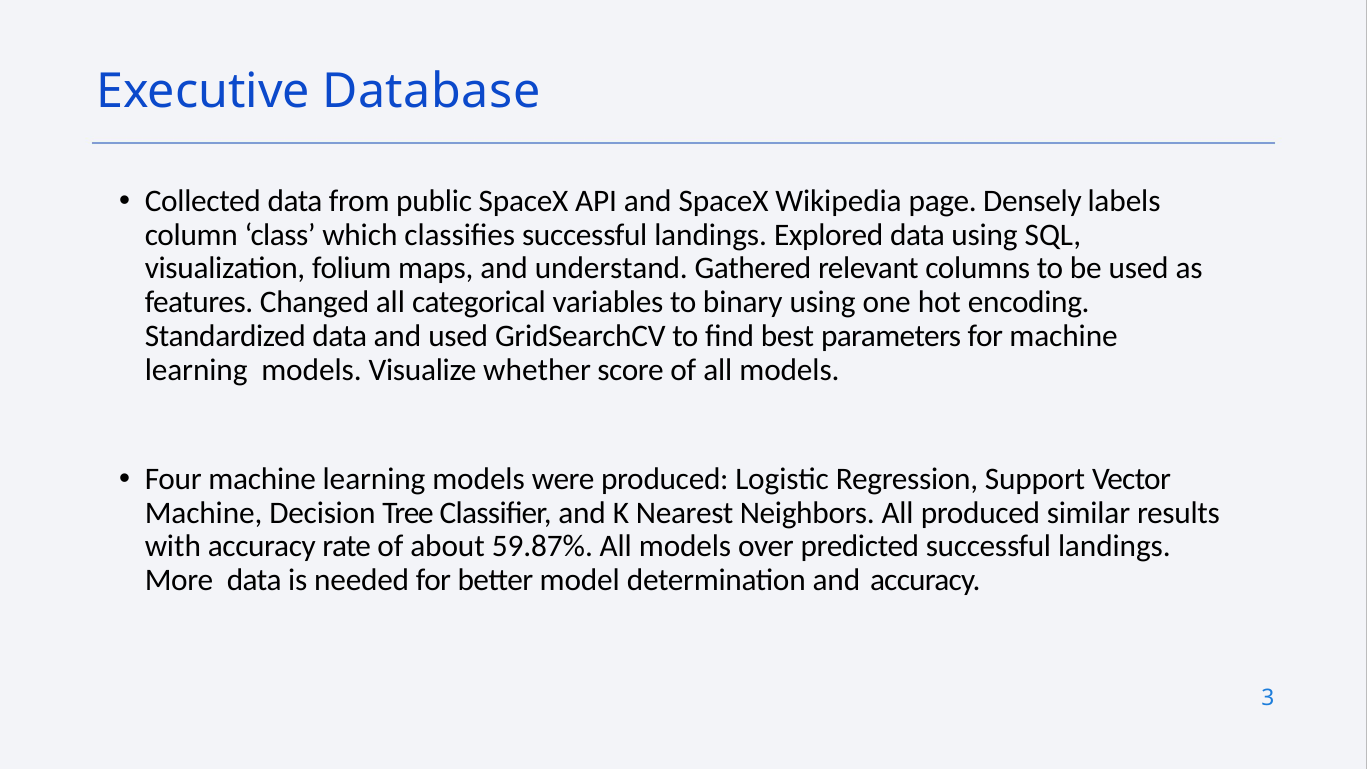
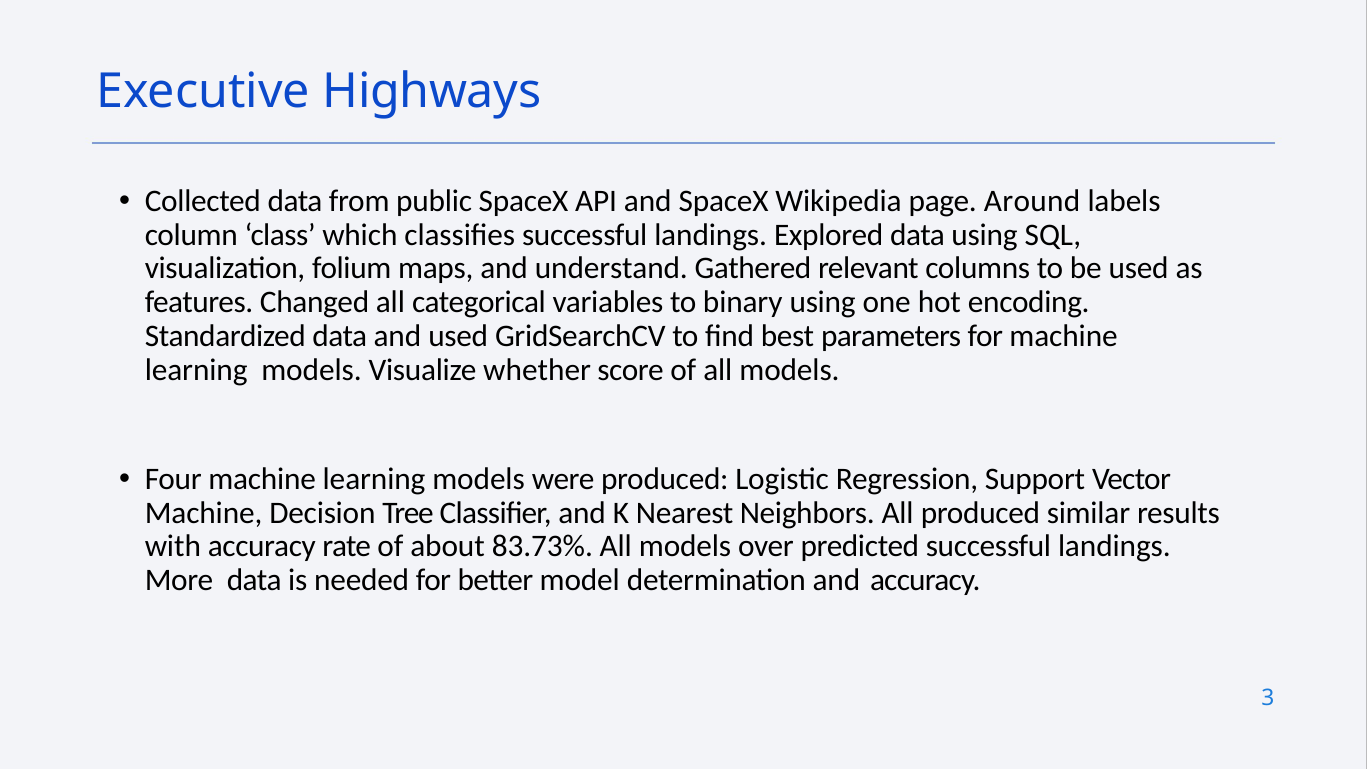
Database: Database -> Highways (432, 91)
Densely: Densely -> Around (1032, 201)
59.87%: 59.87% -> 83.73% (542, 546)
